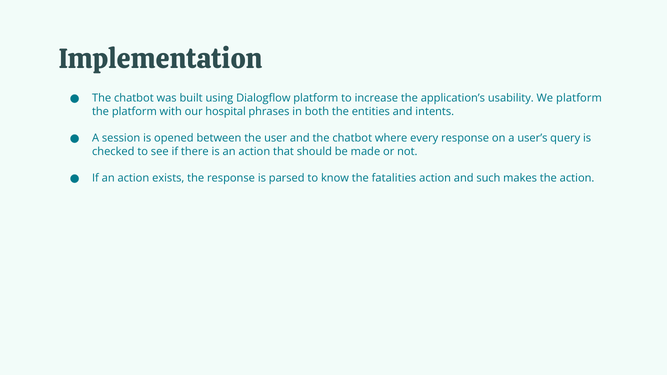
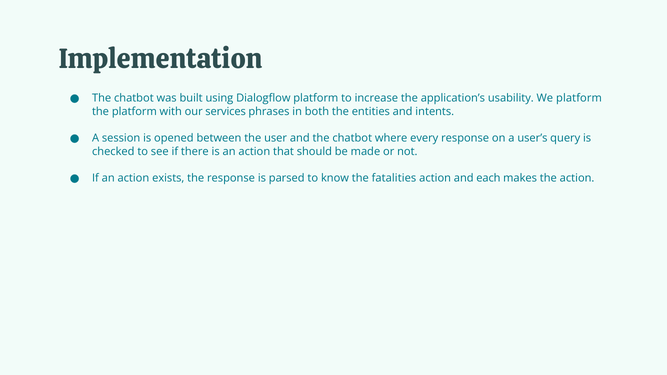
hospital: hospital -> services (226, 112)
such: such -> each (488, 178)
